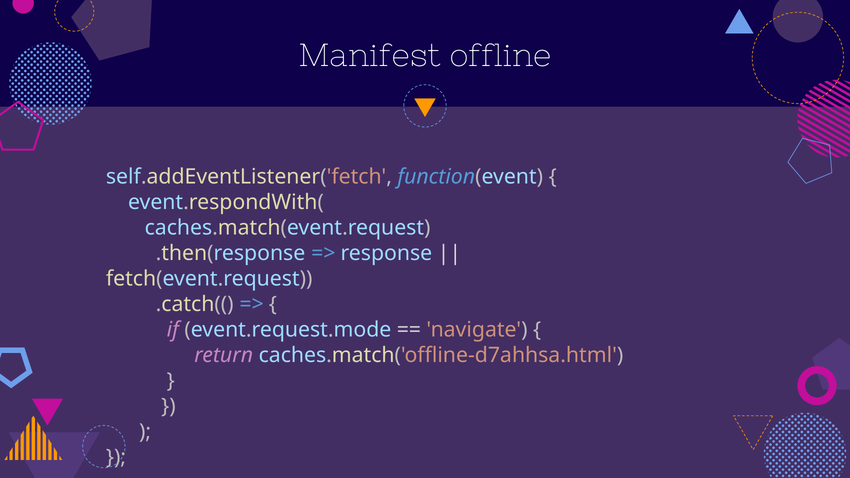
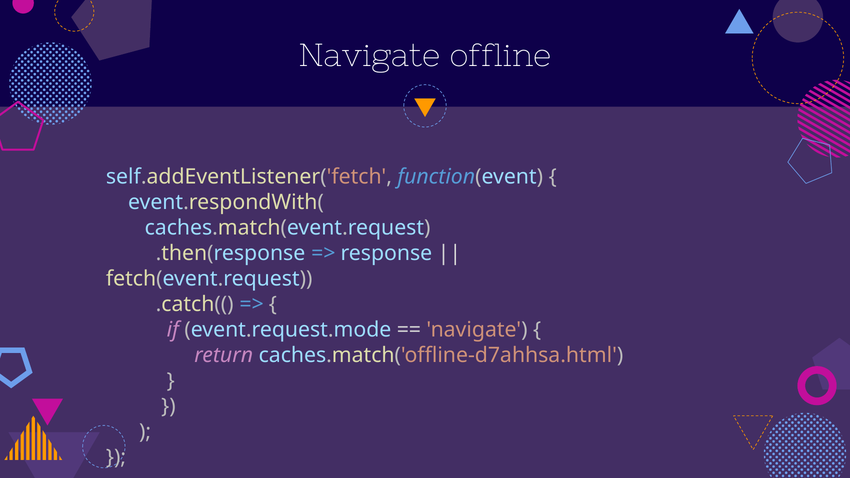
Manifest: Manifest -> Navigate (370, 56)
